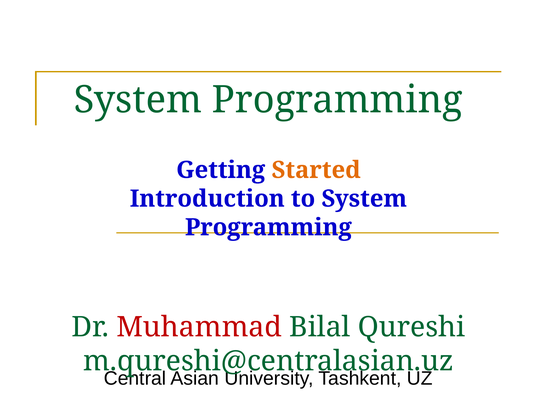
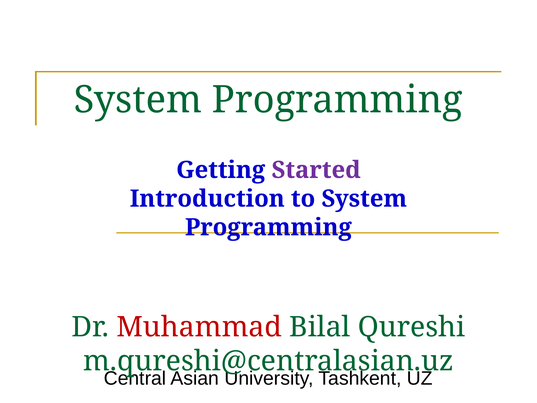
Started colour: orange -> purple (316, 170)
